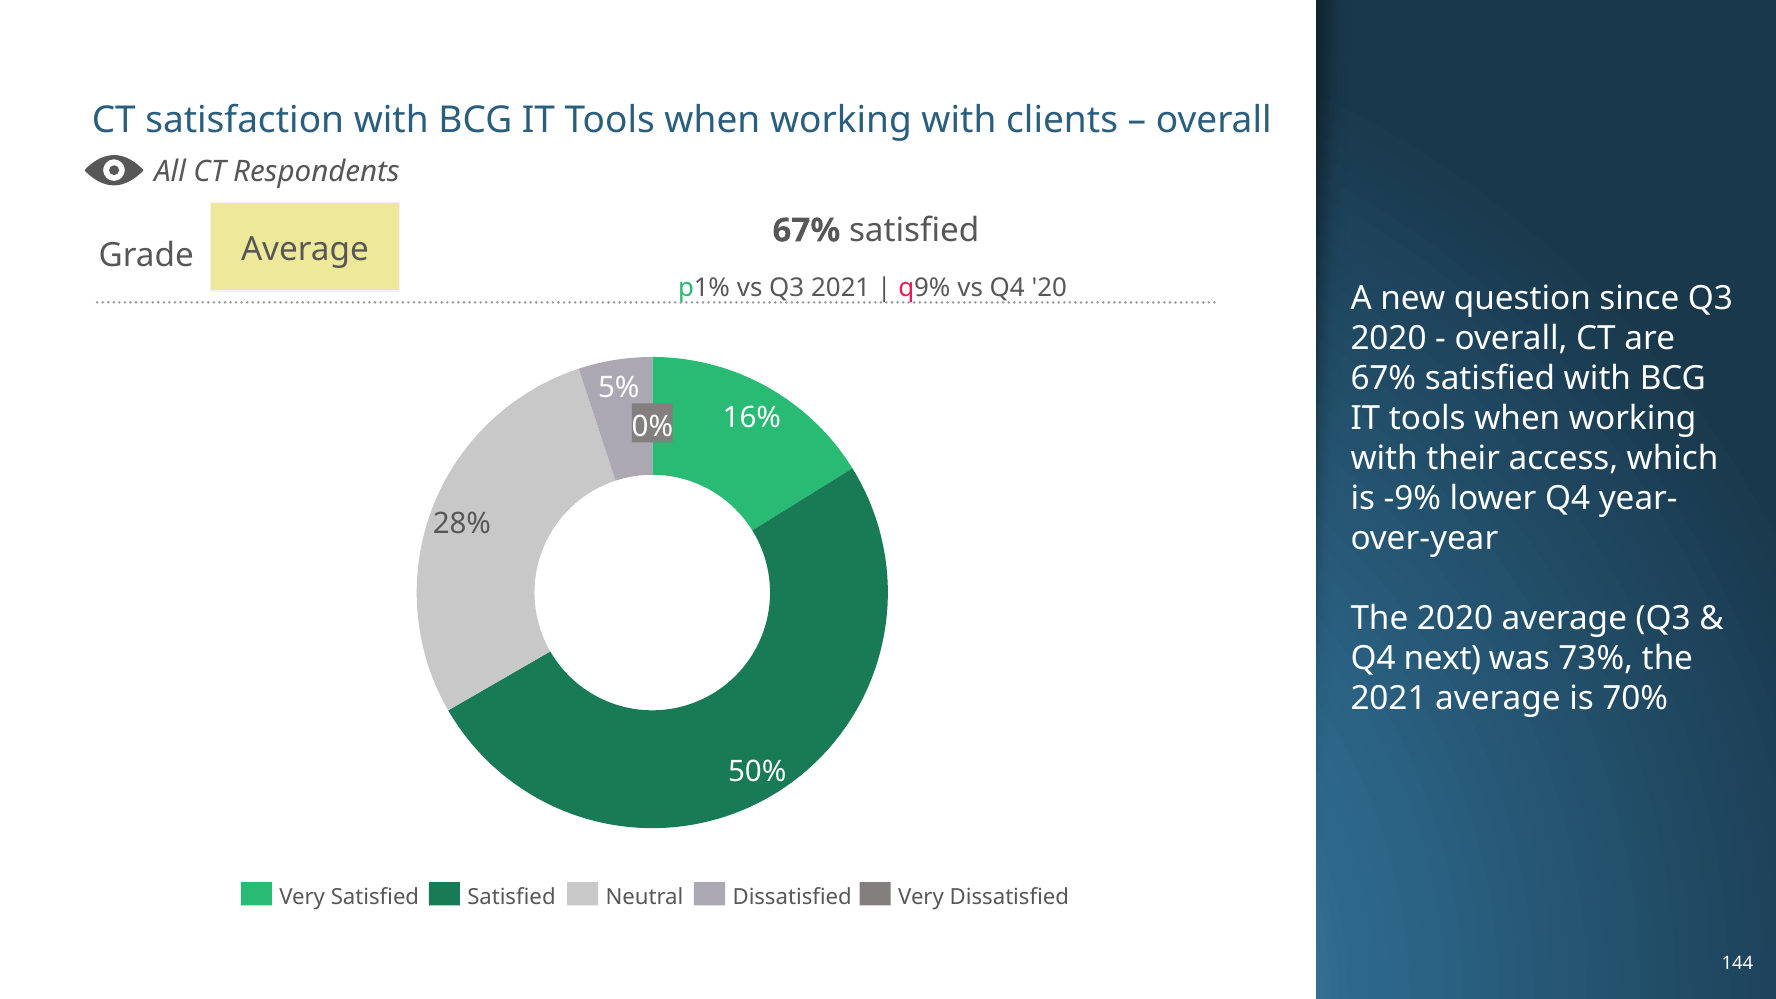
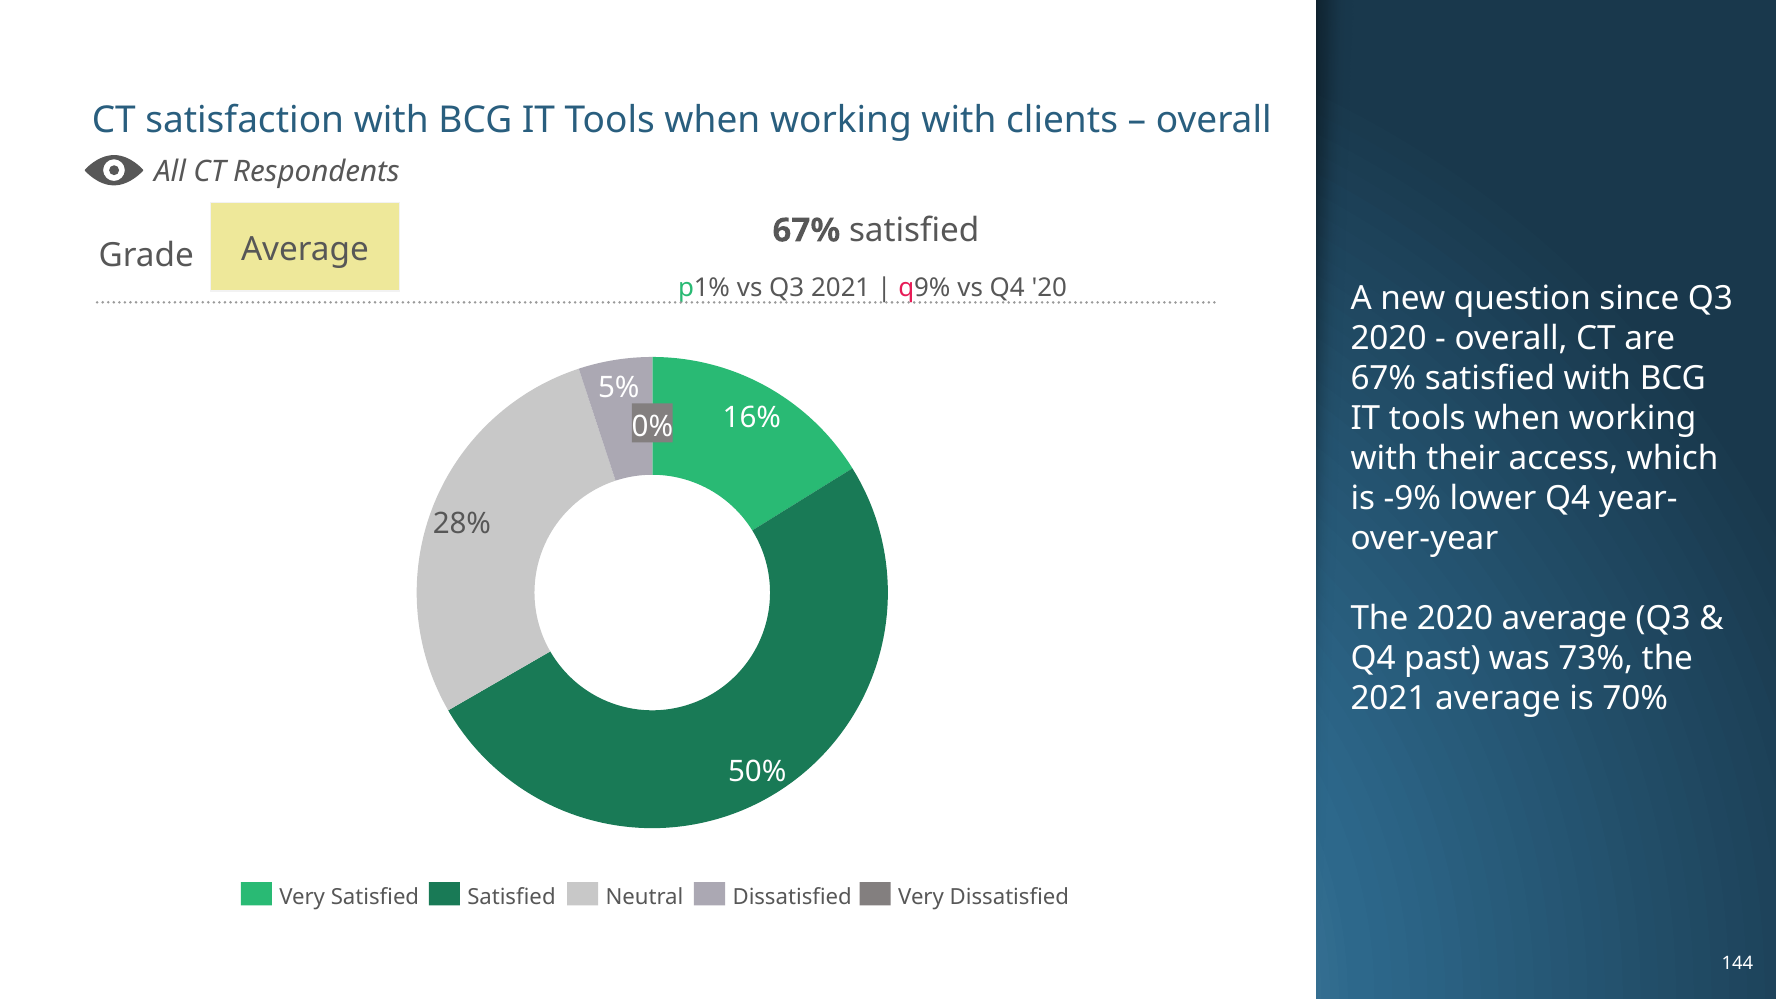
next: next -> past (1442, 658)
